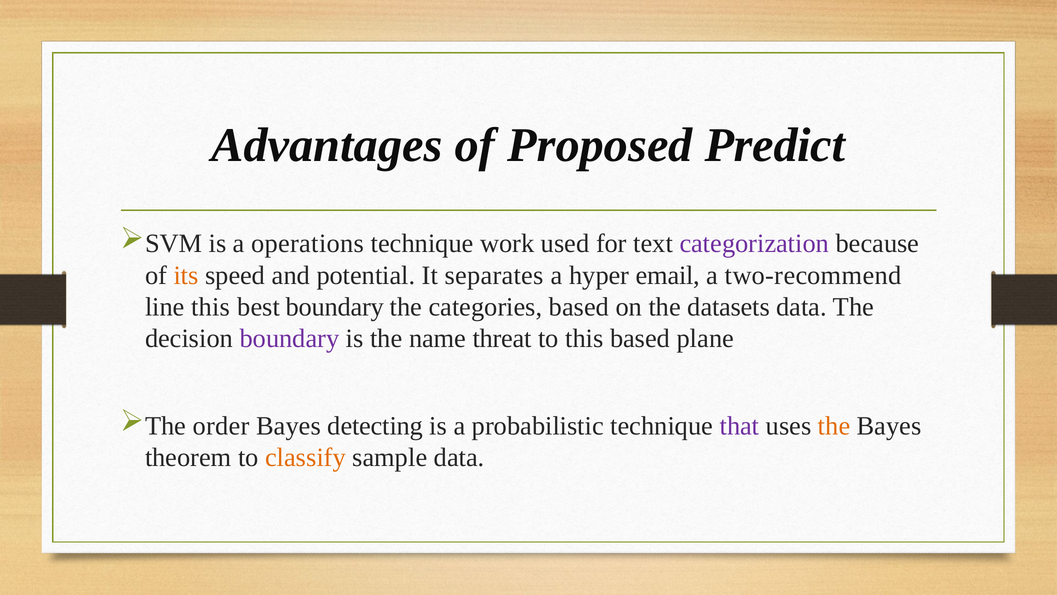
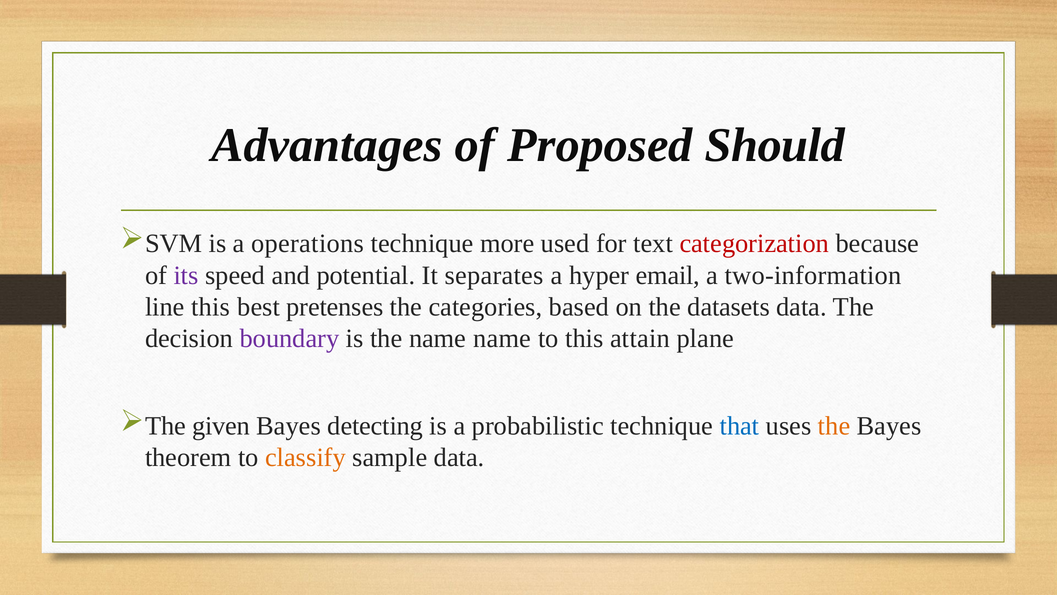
Predict: Predict -> Should (775, 145)
work: work -> more (507, 243)
categorization colour: purple -> red (754, 243)
its colour: orange -> purple (186, 275)
two-recommend: two-recommend -> two-information (813, 275)
best boundary: boundary -> pretenses (335, 307)
name threat: threat -> name (502, 338)
this based: based -> attain (640, 338)
order: order -> given (221, 426)
that colour: purple -> blue (740, 426)
